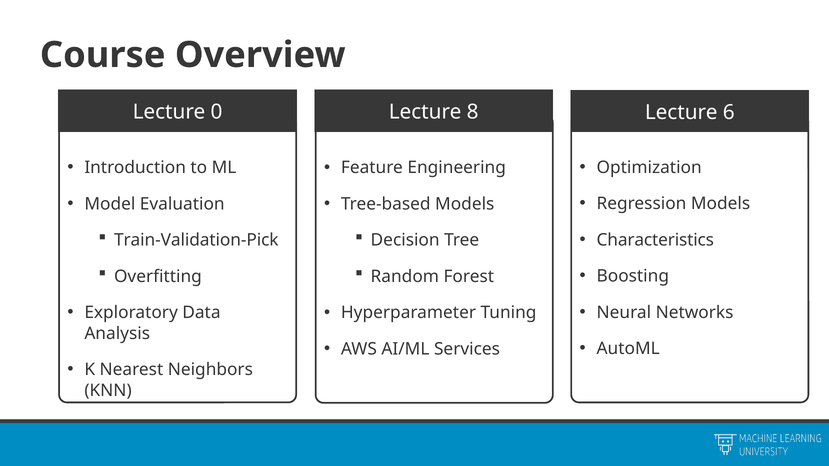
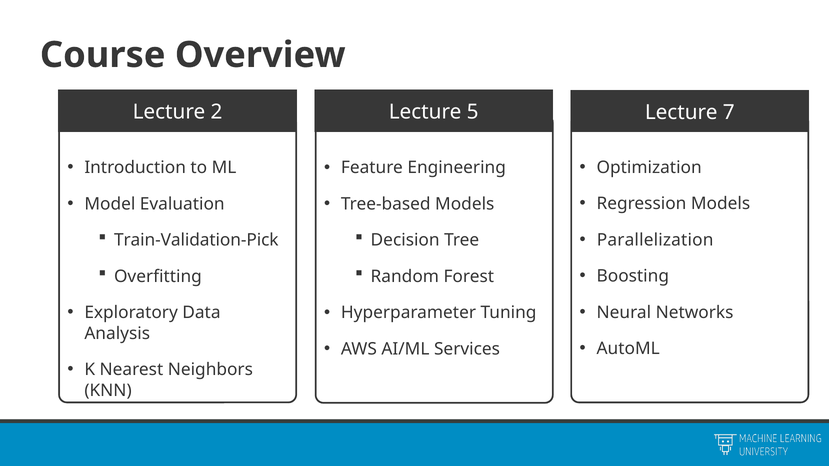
0: 0 -> 2 (217, 112)
8: 8 -> 5 (473, 112)
6: 6 -> 7 (729, 112)
Characteristics: Characteristics -> Parallelization (655, 240)
